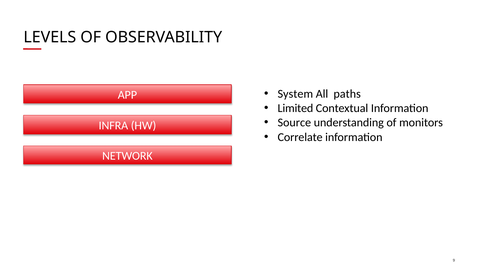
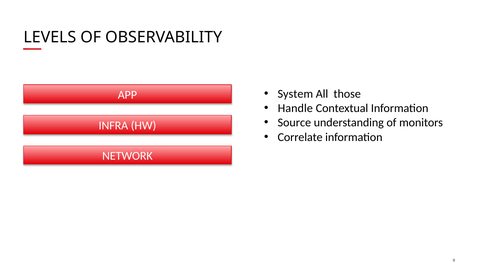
paths: paths -> those (347, 94)
Limited: Limited -> Handle (295, 108)
